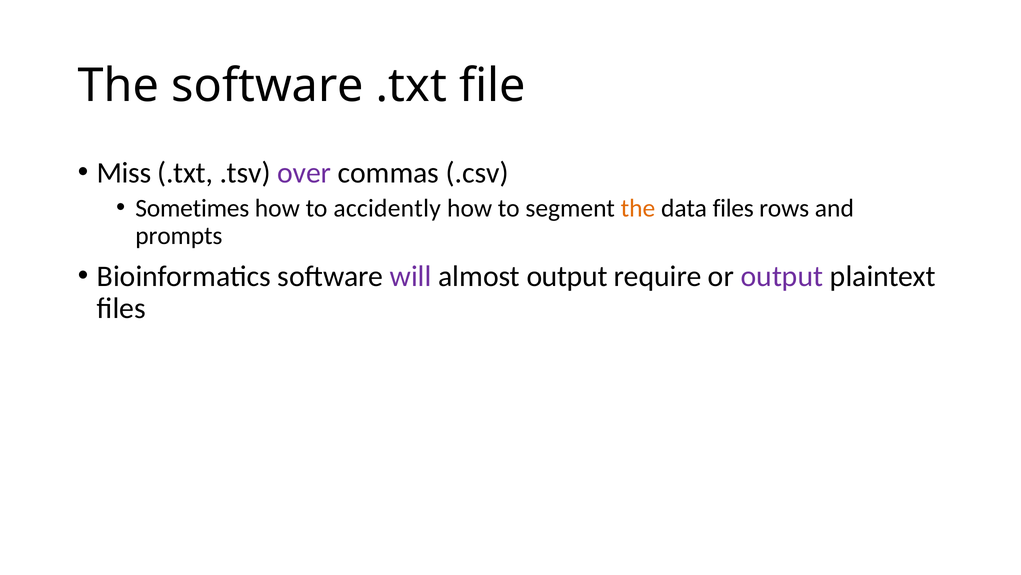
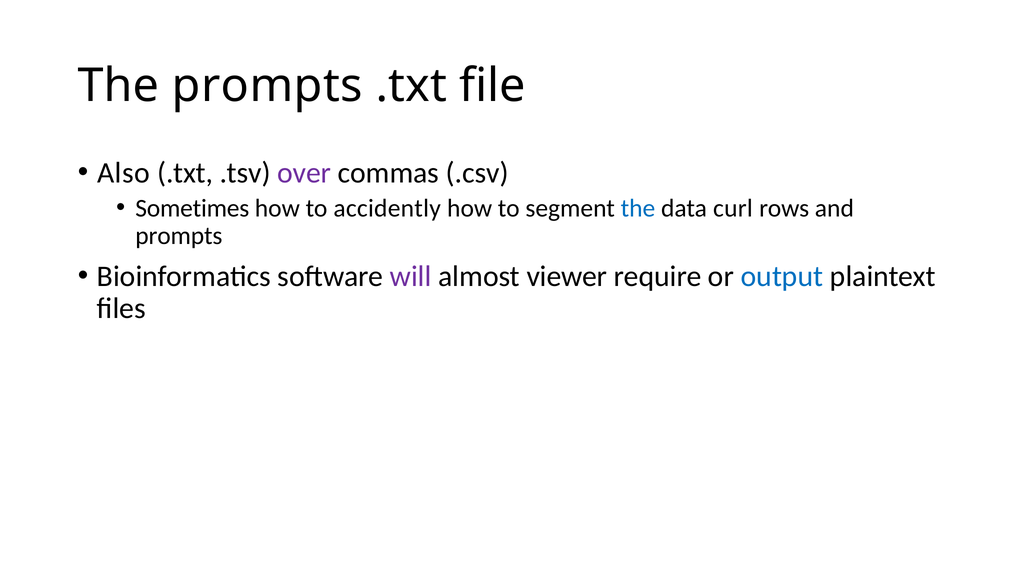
The software: software -> prompts (267, 86)
Miss: Miss -> Also (124, 173)
the colour: orange -> blue (638, 208)
data files: files -> curl (733, 208)
almost output: output -> viewer (567, 276)
output colour: purple -> blue (782, 276)
